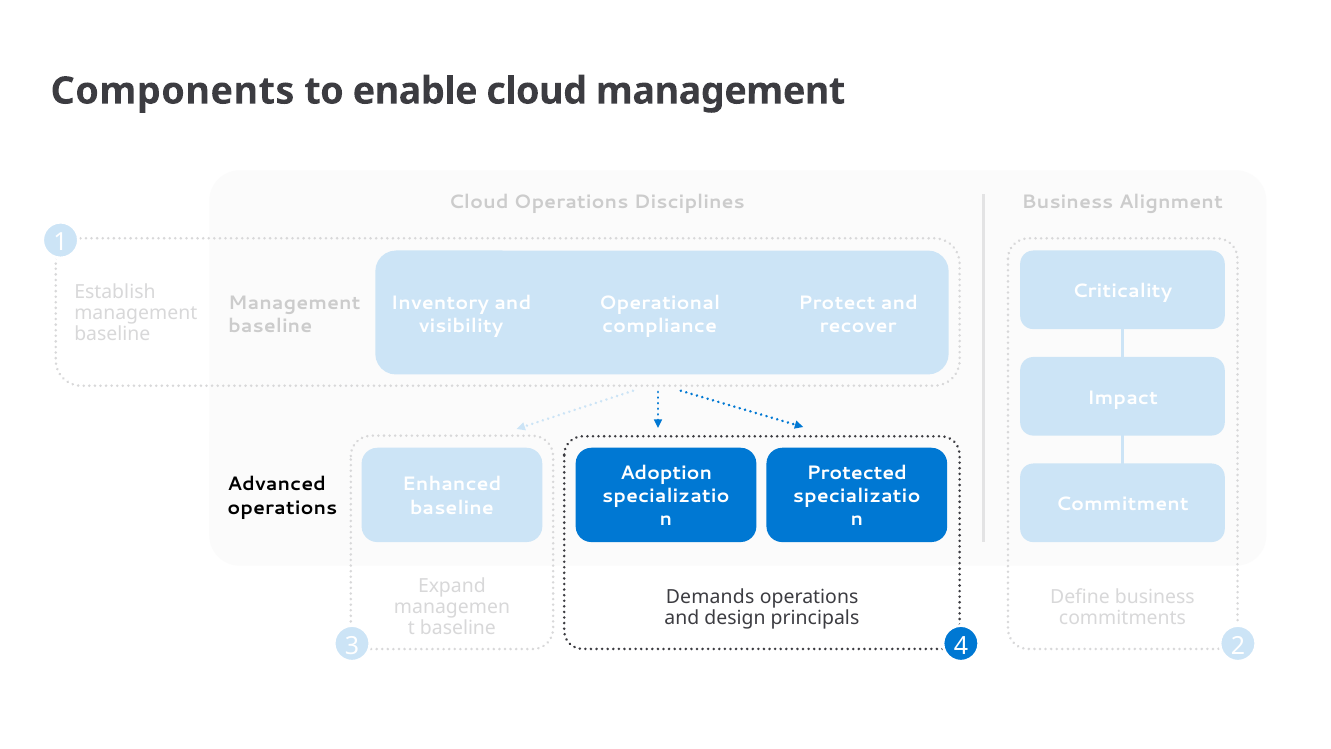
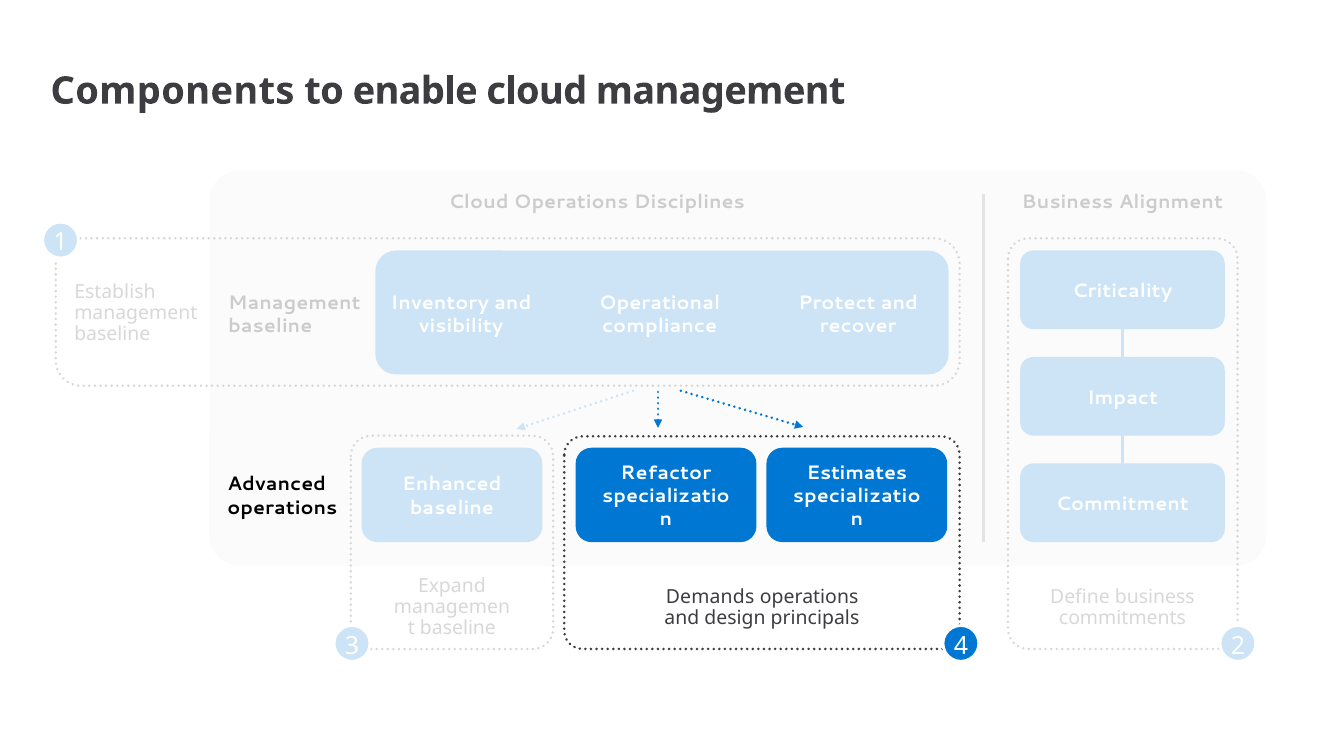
Adoption: Adoption -> Refactor (666, 473)
Protected: Protected -> Estimates (857, 473)
